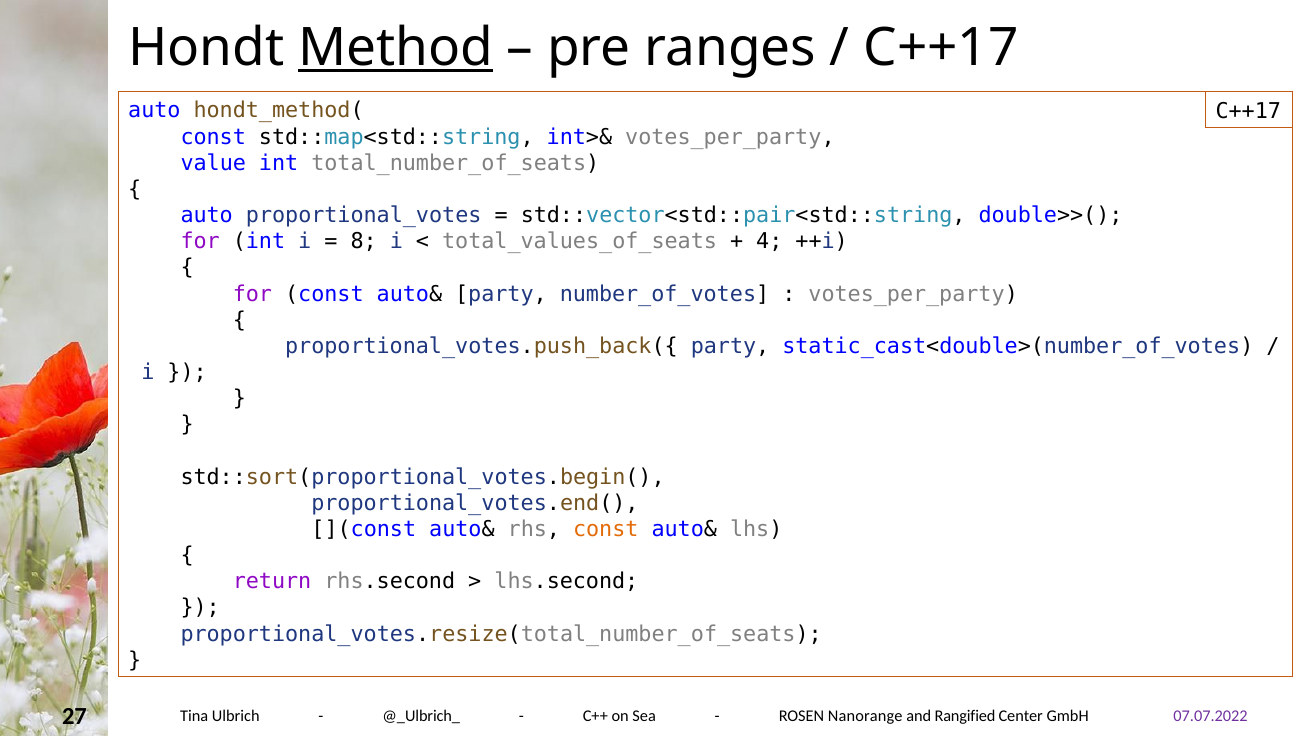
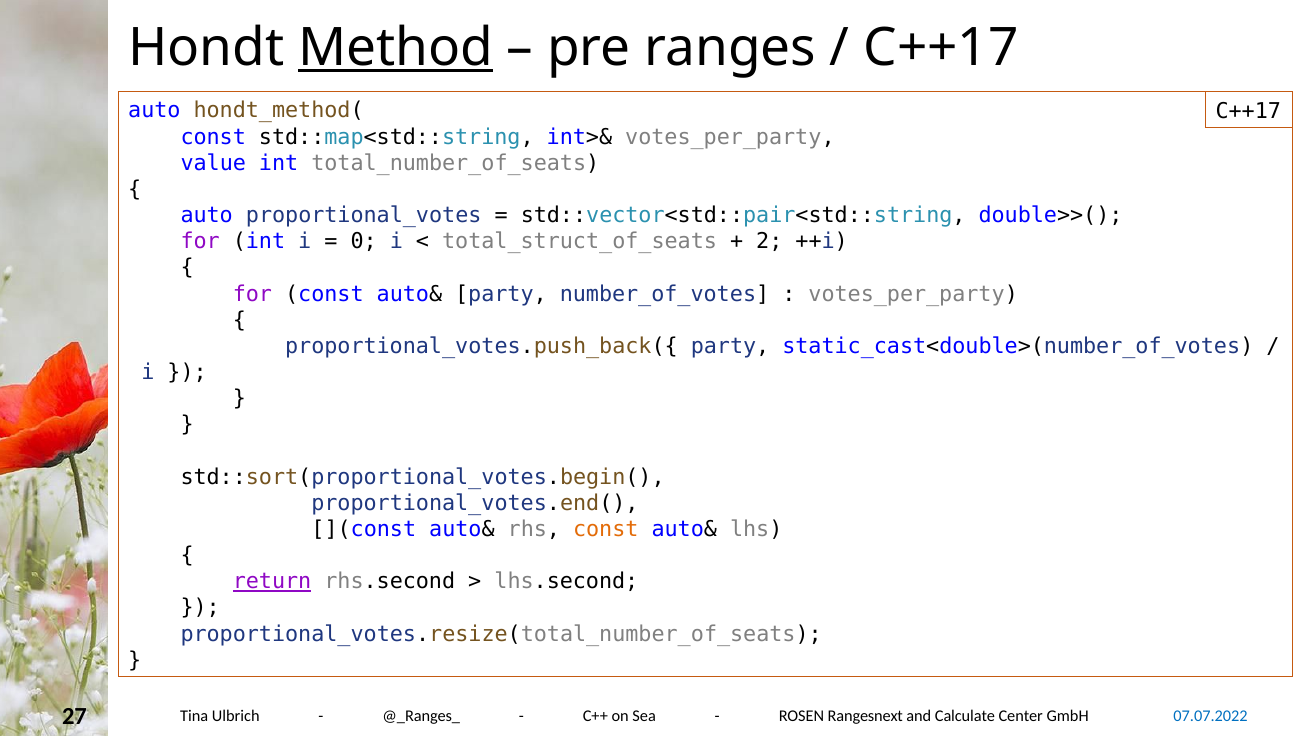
8: 8 -> 0 (364, 241)
total_values_of_seats: total_values_of_seats -> total_struct_of_seats (580, 241)
4: 4 -> 2 (769, 241)
return underline: none -> present (272, 581)
07.07.2022 colour: purple -> blue (1211, 716)
@_Ulbrich_: @_Ulbrich_ -> @_Ranges_ (421, 716)
Nanorange: Nanorange -> Rangesnext (865, 716)
Rangified: Rangified -> Calculate (965, 716)
